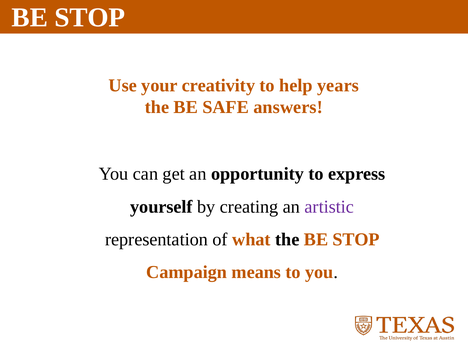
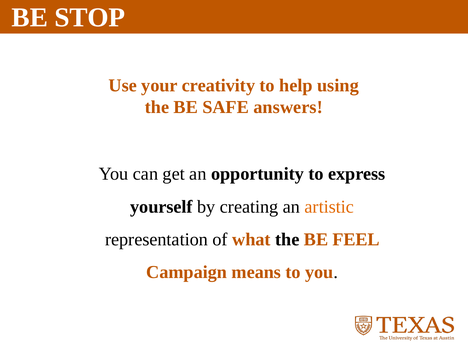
years: years -> using (338, 85)
artistic colour: purple -> orange (329, 207)
STOP: STOP -> FEEL (356, 240)
